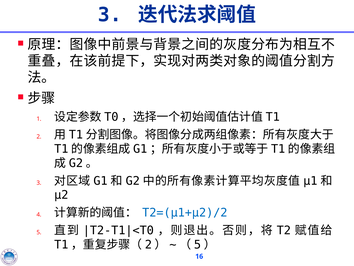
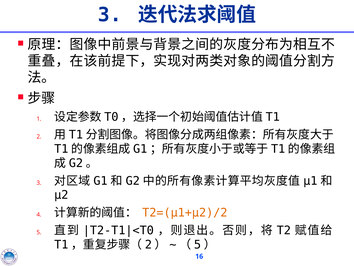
T2=(µ1+µ2)/2 colour: blue -> orange (185, 212)
